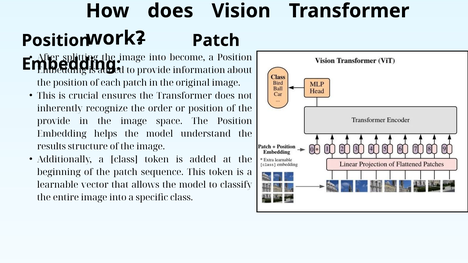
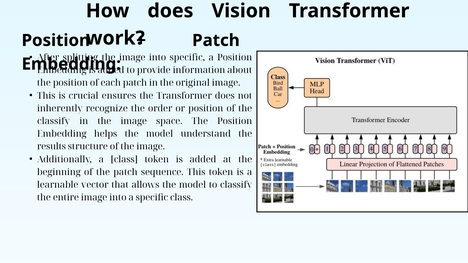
into become: become -> specific (187, 58)
provide: provide -> classify (54, 121)
